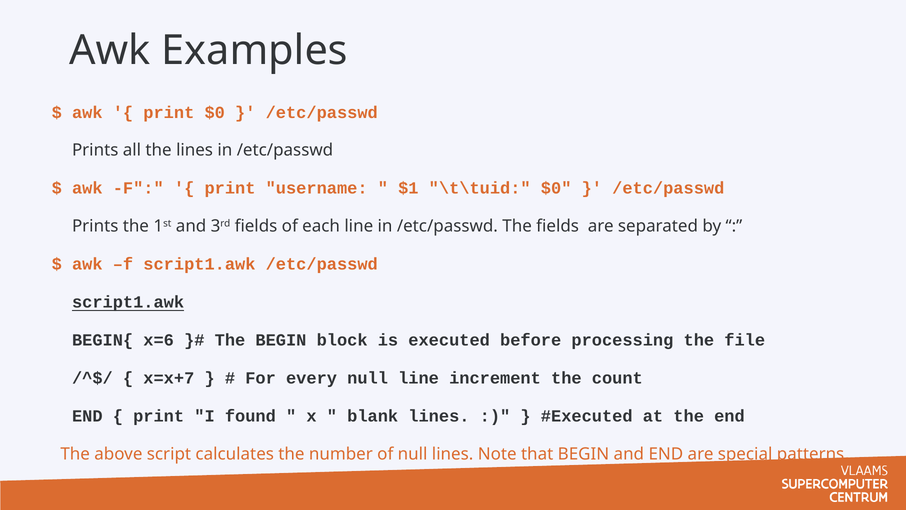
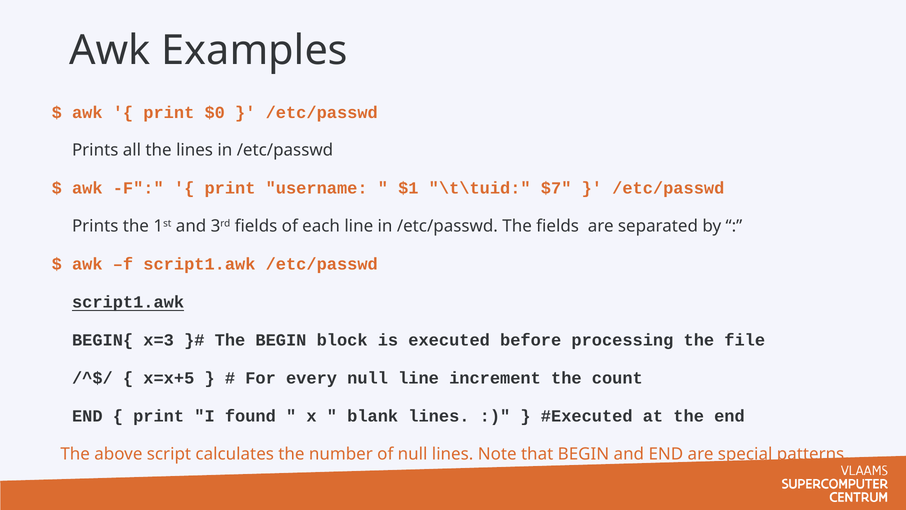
\t\tuid $0: $0 -> $7 (556, 188)
x=6: x=6 -> x=3 (159, 340)
x=x+7: x=x+7 -> x=x+5 (169, 378)
